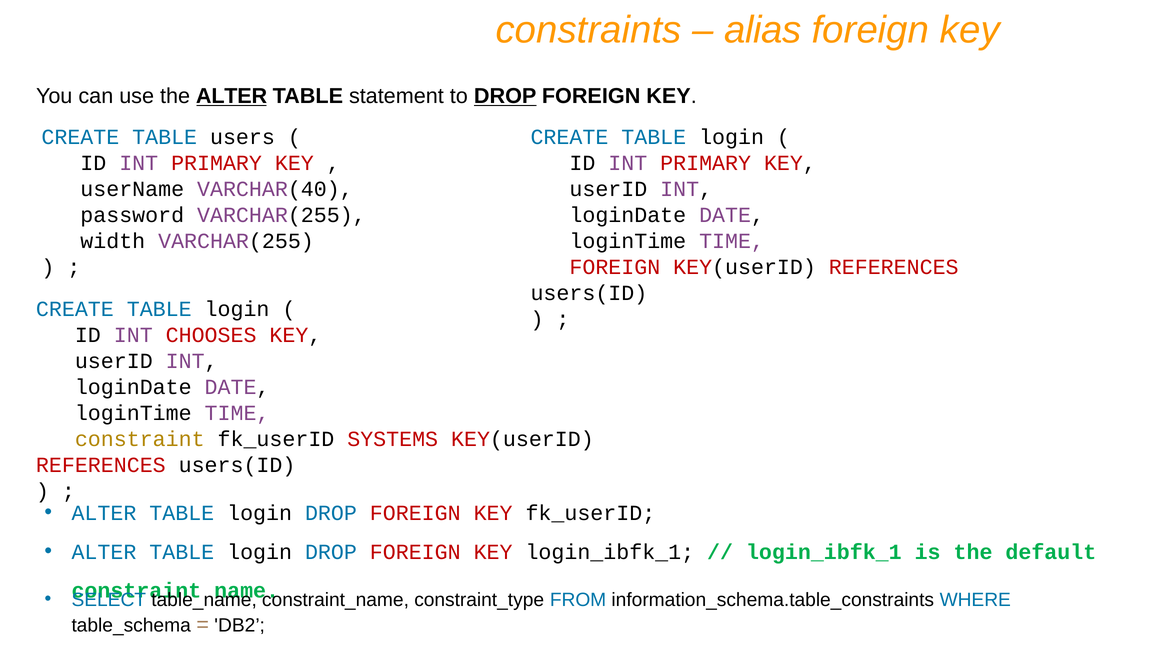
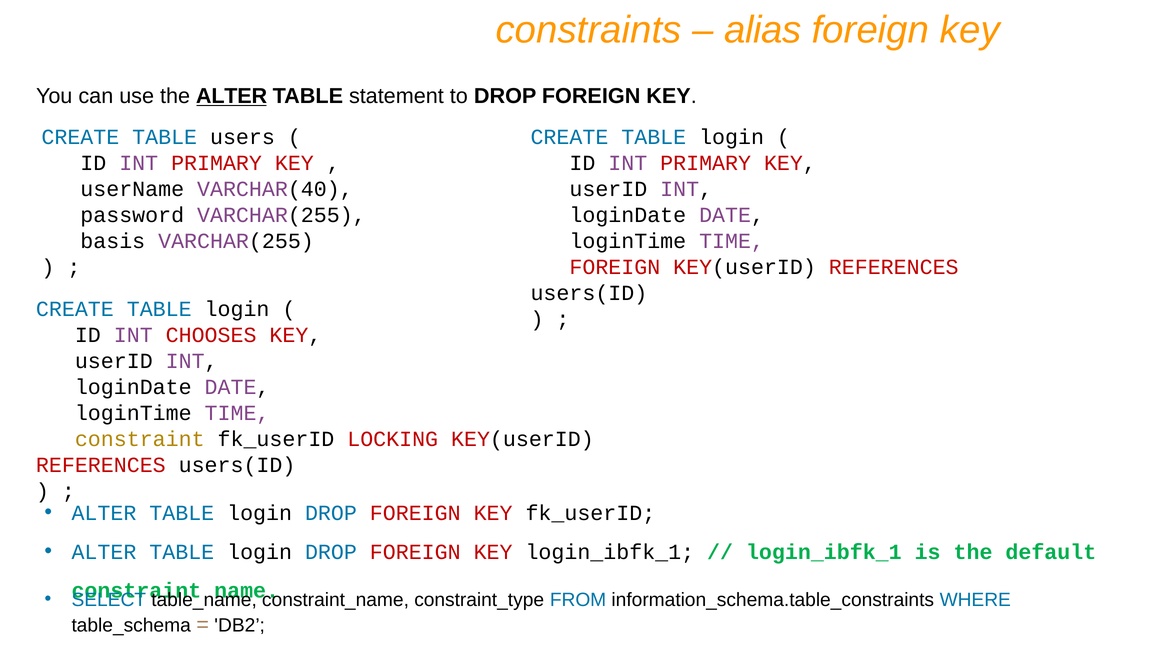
DROP underline: present -> none (505, 96)
width: width -> basis (113, 241)
SYSTEMS: SYSTEMS -> LOCKING (393, 439)
